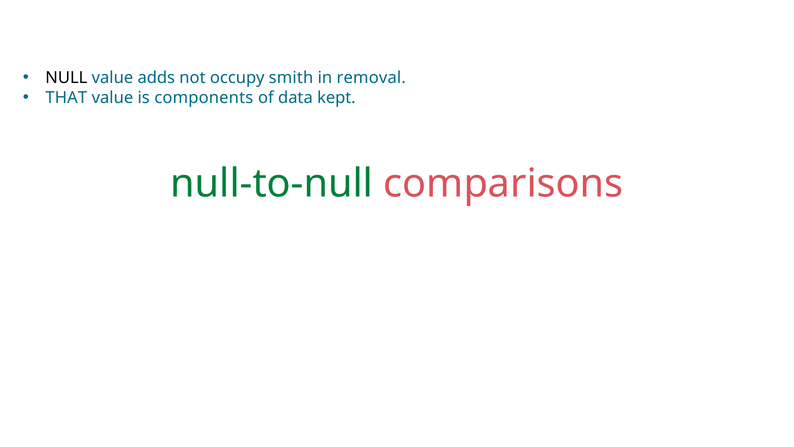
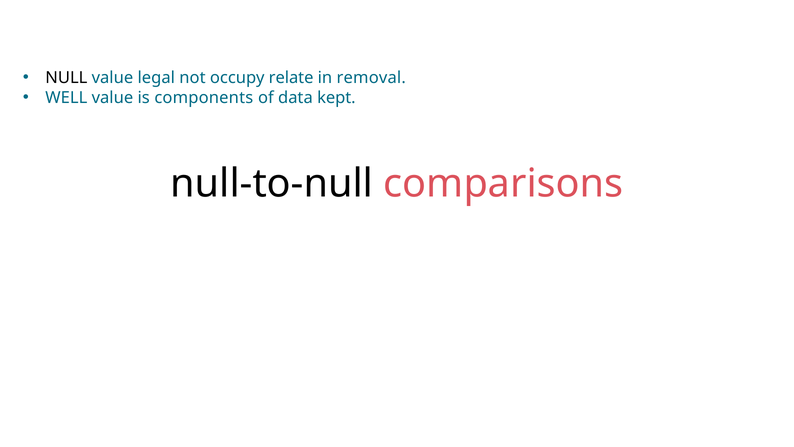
adds: adds -> legal (156, 78)
smith: smith -> relate (291, 78)
THAT: THAT -> WELL (66, 98)
null-to-null colour: green -> black (272, 183)
